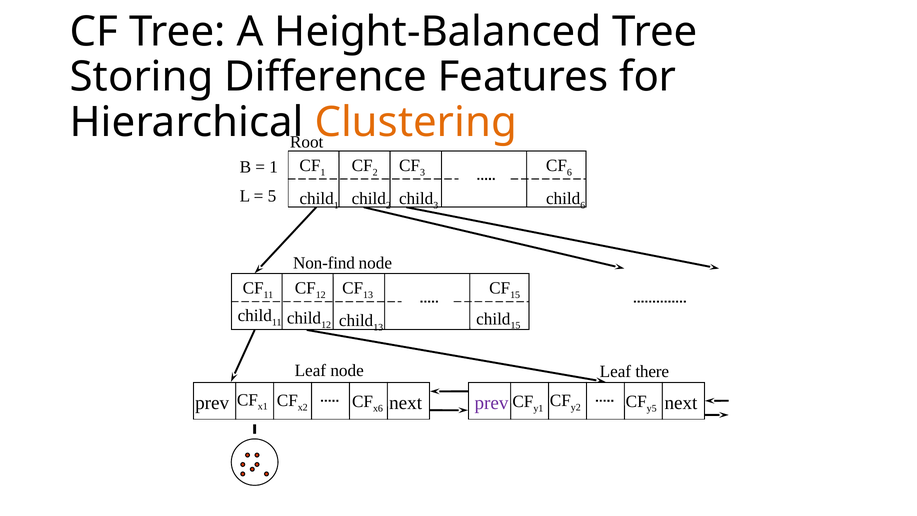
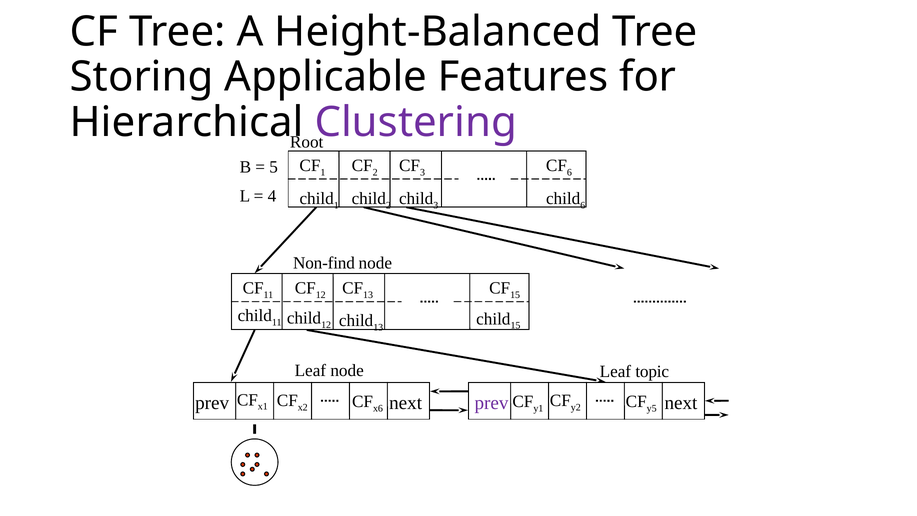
Difference: Difference -> Applicable (326, 77)
Clustering colour: orange -> purple (416, 122)
1: 1 -> 5 (274, 167)
5: 5 -> 4 (272, 196)
there: there -> topic (652, 371)
